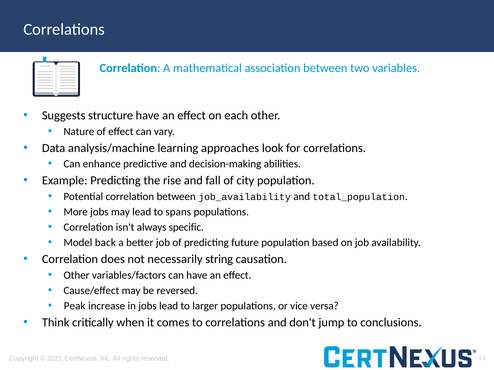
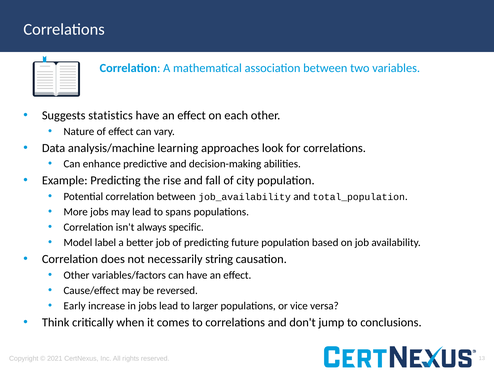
structure: structure -> statistics (111, 115)
back: back -> label (105, 243)
Peak: Peak -> Early (75, 306)
